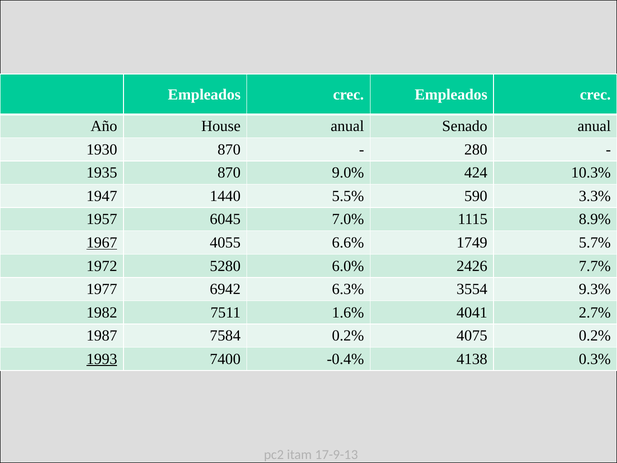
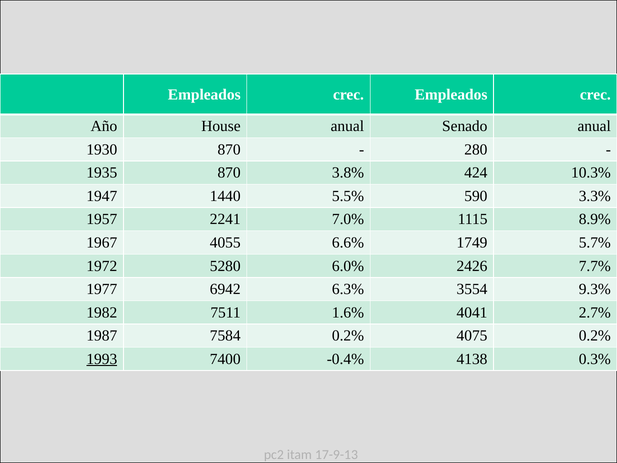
9.0%: 9.0% -> 3.8% (348, 173)
6045: 6045 -> 2241 (225, 219)
1967 underline: present -> none (102, 243)
